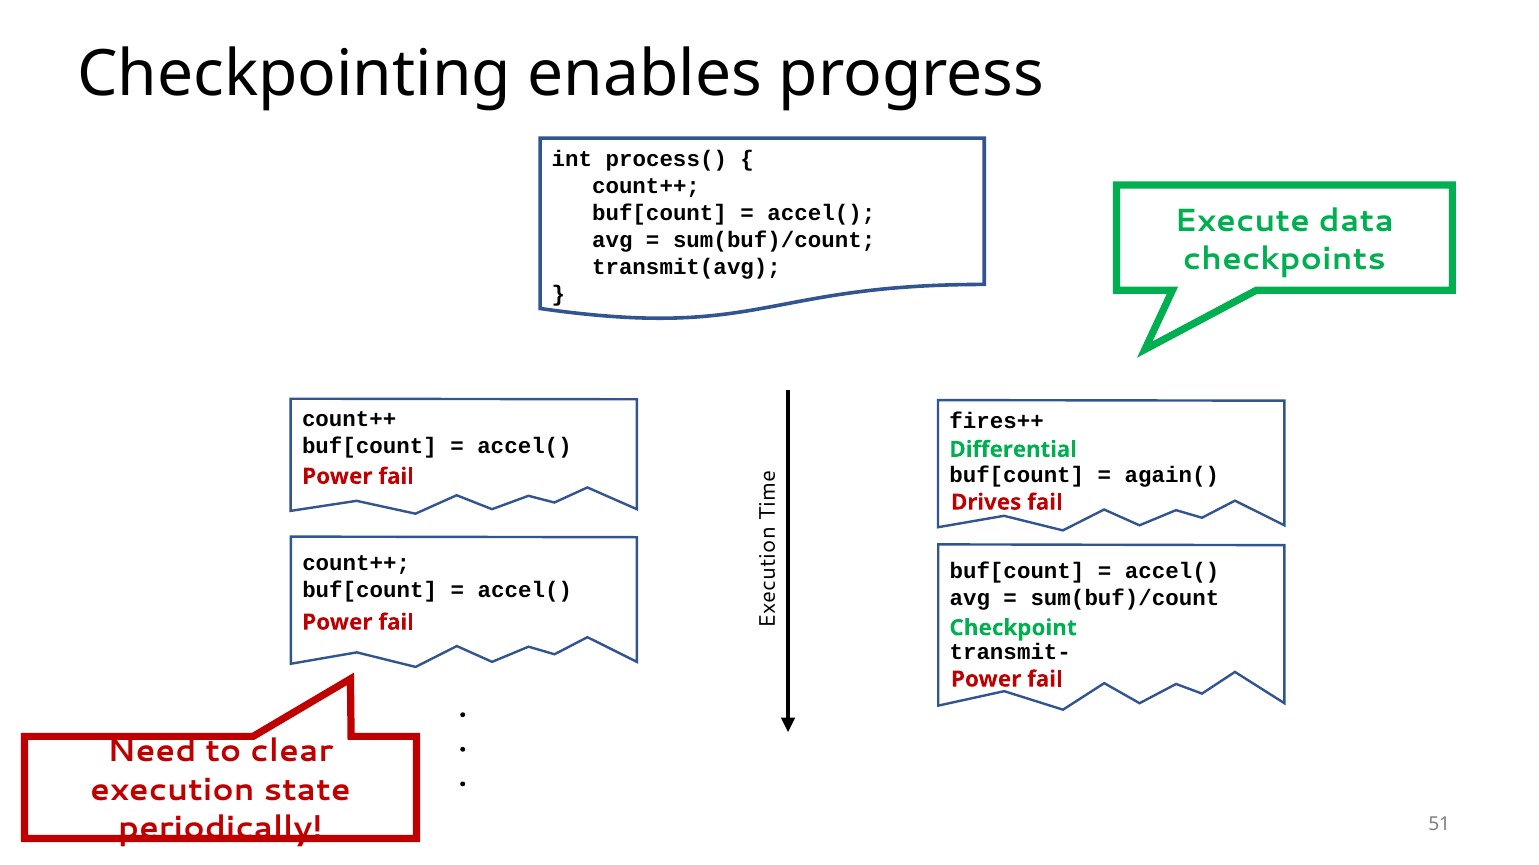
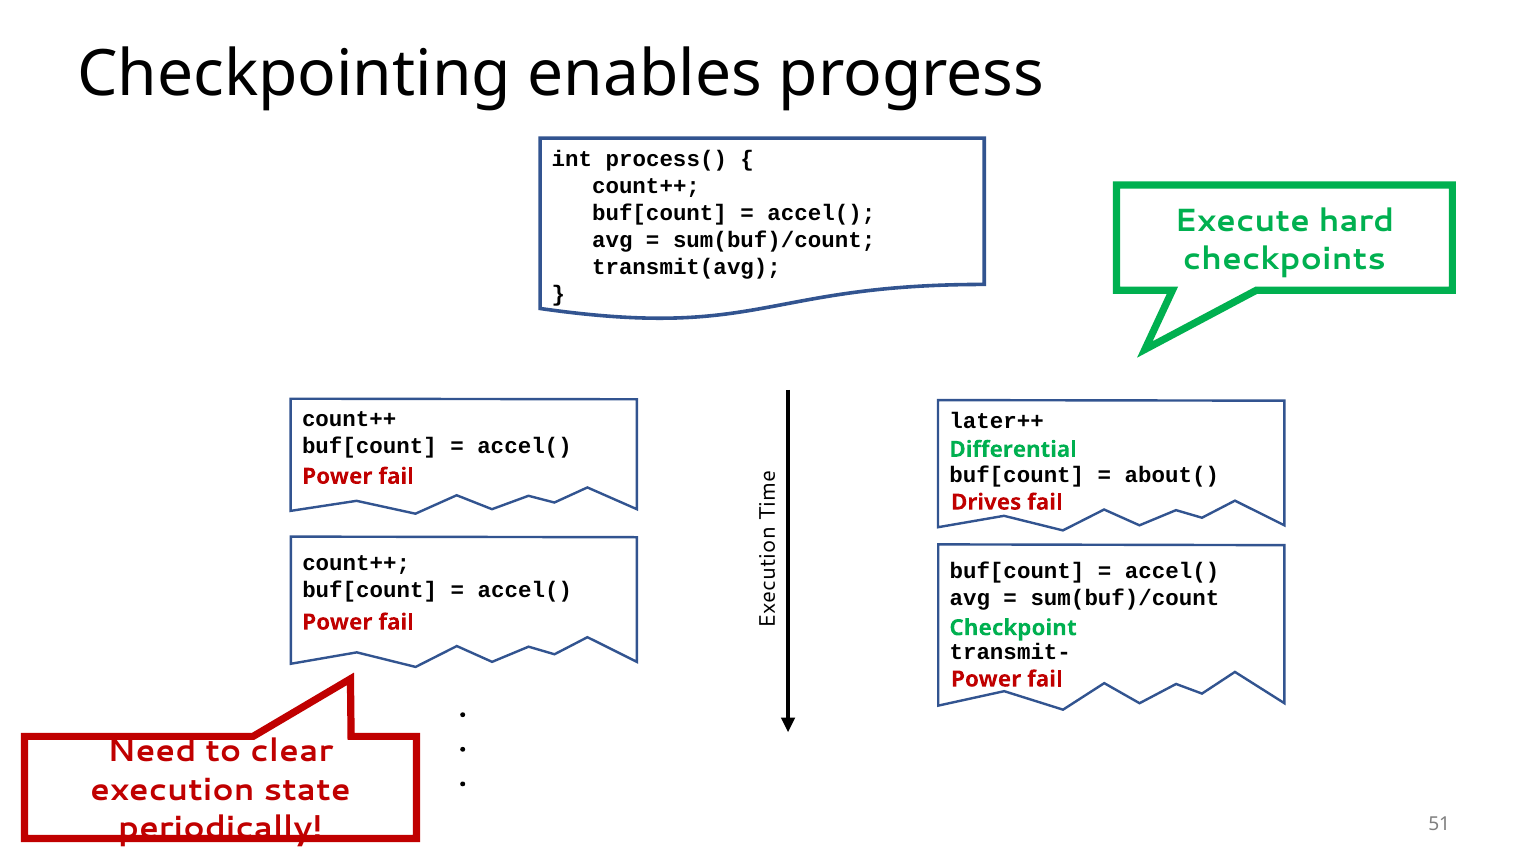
data: data -> hard (1357, 221)
fires++: fires++ -> later++ (997, 421)
again(: again( -> about( (1172, 475)
